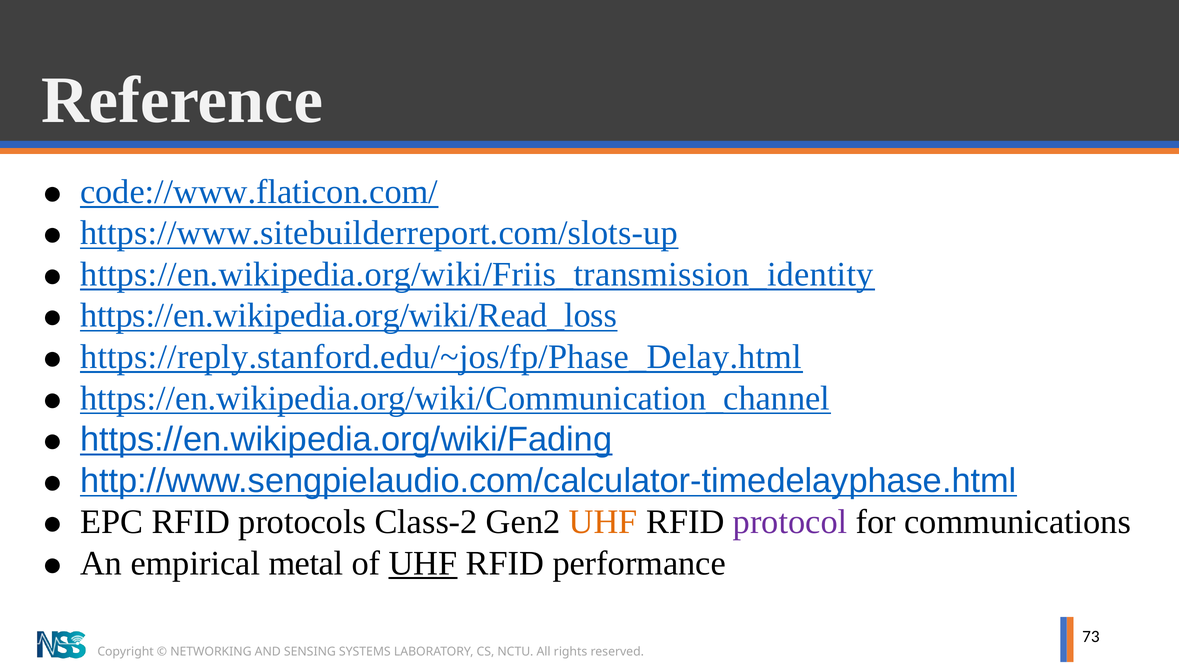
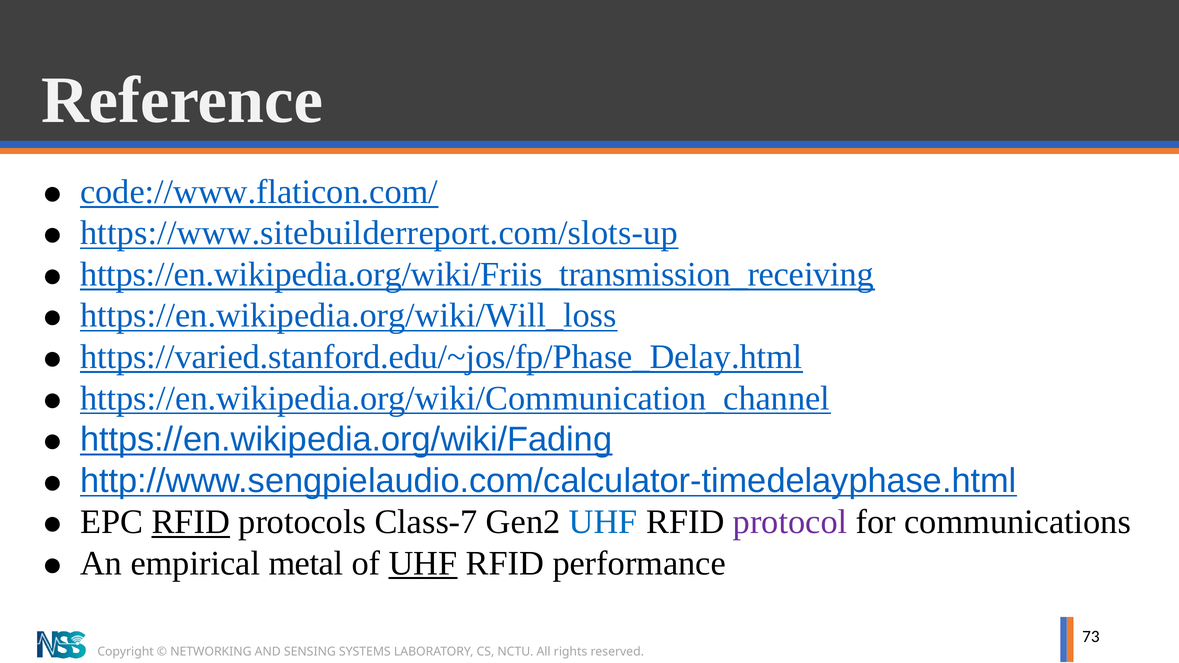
https://en.wikipedia.org/wiki/Friis_transmission_identity: https://en.wikipedia.org/wiki/Friis_transmission_identity -> https://en.wikipedia.org/wiki/Friis_transmission_receiving (477, 274)
https://en.wikipedia.org/wiki/Read_loss: https://en.wikipedia.org/wiki/Read_loss -> https://en.wikipedia.org/wiki/Will_loss (348, 316)
https://reply.stanford.edu/~jos/fp/Phase_Delay.html: https://reply.stanford.edu/~jos/fp/Phase_Delay.html -> https://varied.stanford.edu/~jos/fp/Phase_Delay.html (441, 357)
RFID underline: none -> present (191, 522)
Class-2: Class-2 -> Class-7 (426, 522)
UHF colour: orange -> blue (603, 522)
